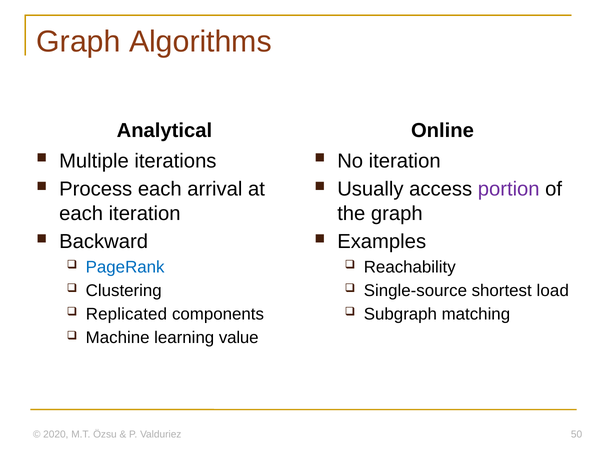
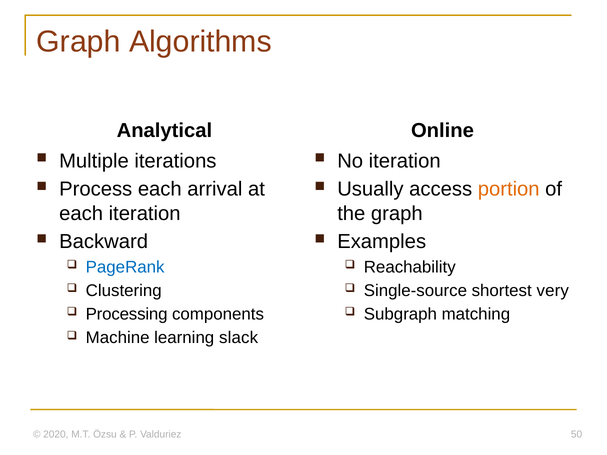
portion colour: purple -> orange (509, 189)
load: load -> very (553, 291)
Replicated: Replicated -> Processing (127, 314)
value: value -> slack (239, 338)
